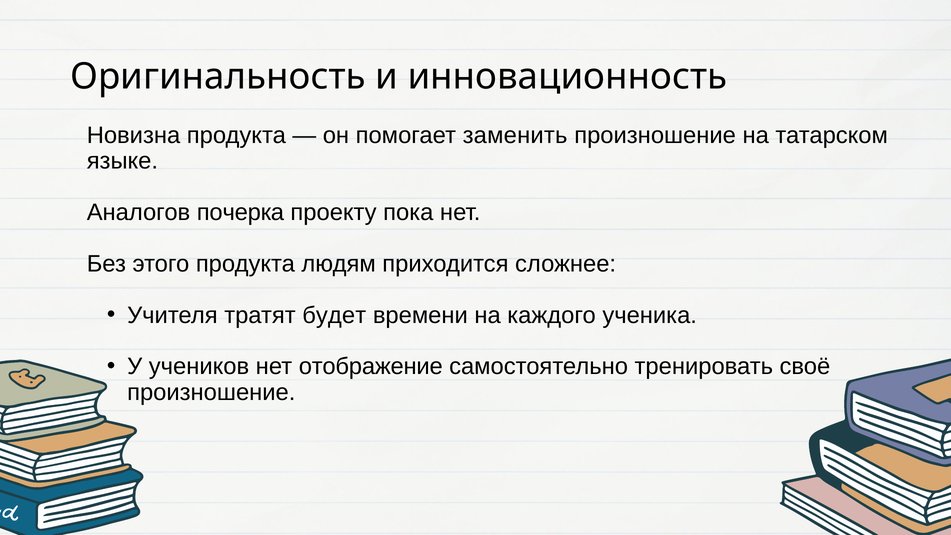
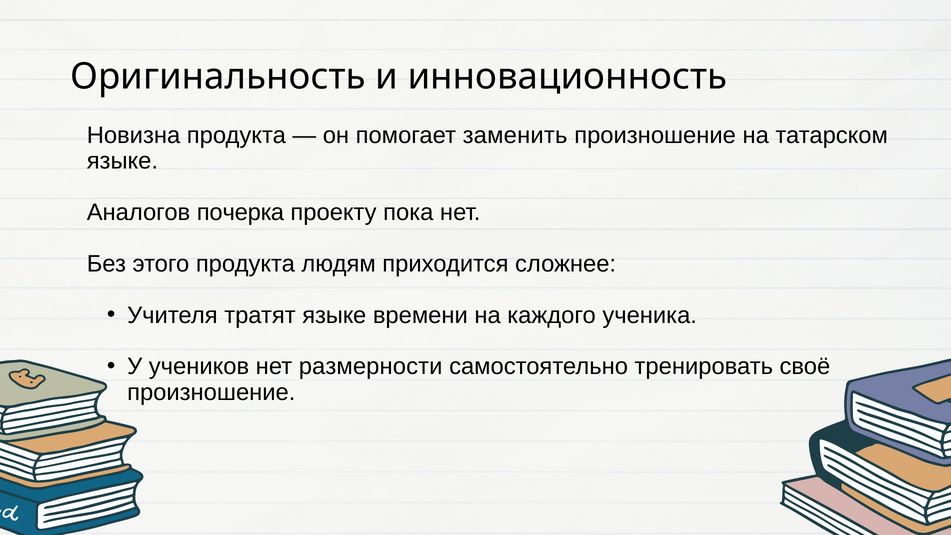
тратят будет: будет -> языке (334, 315)
отображение: отображение -> размерности (371, 367)
